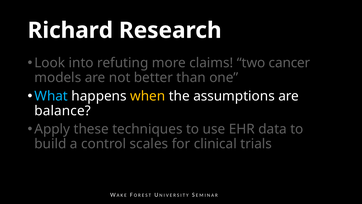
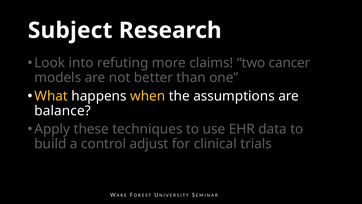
Richard: Richard -> Subject (70, 30)
What colour: light blue -> yellow (51, 96)
scales: scales -> adjust (149, 144)
